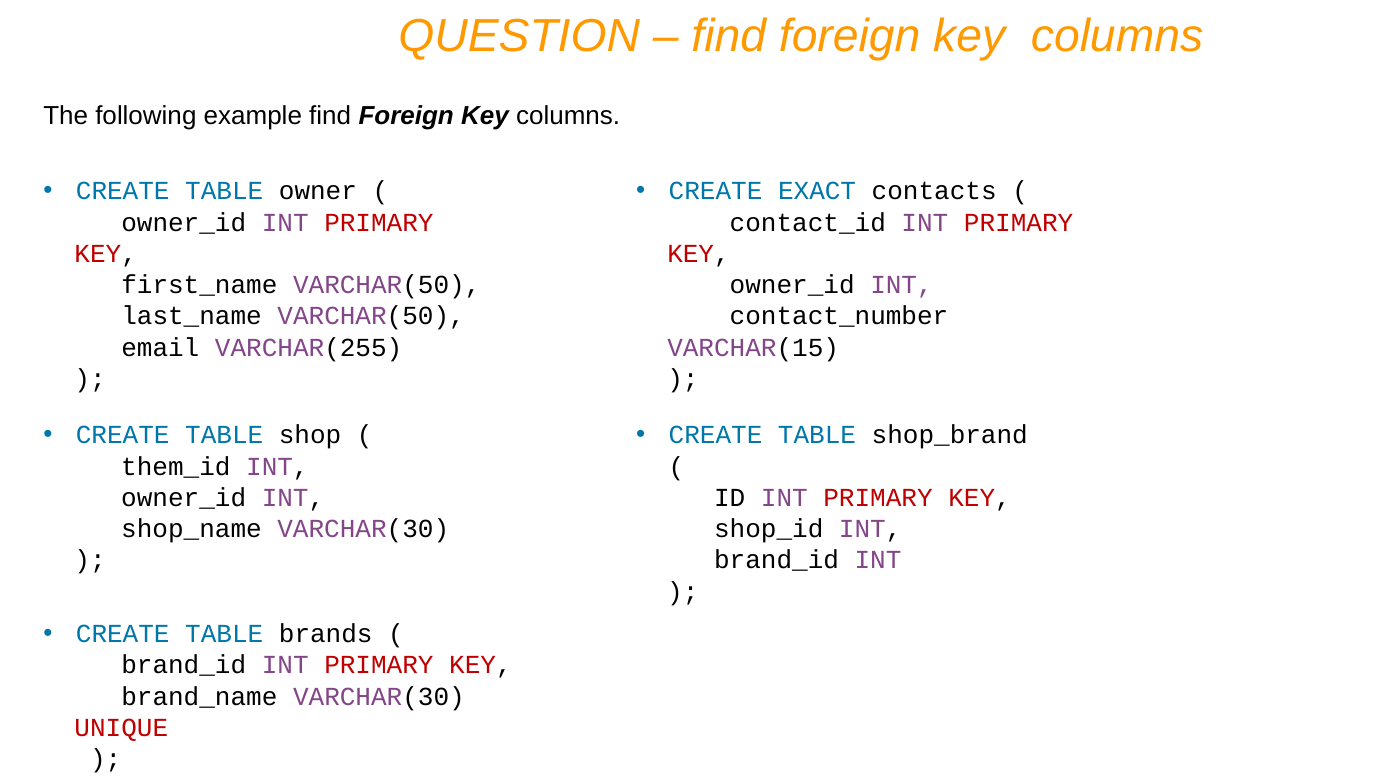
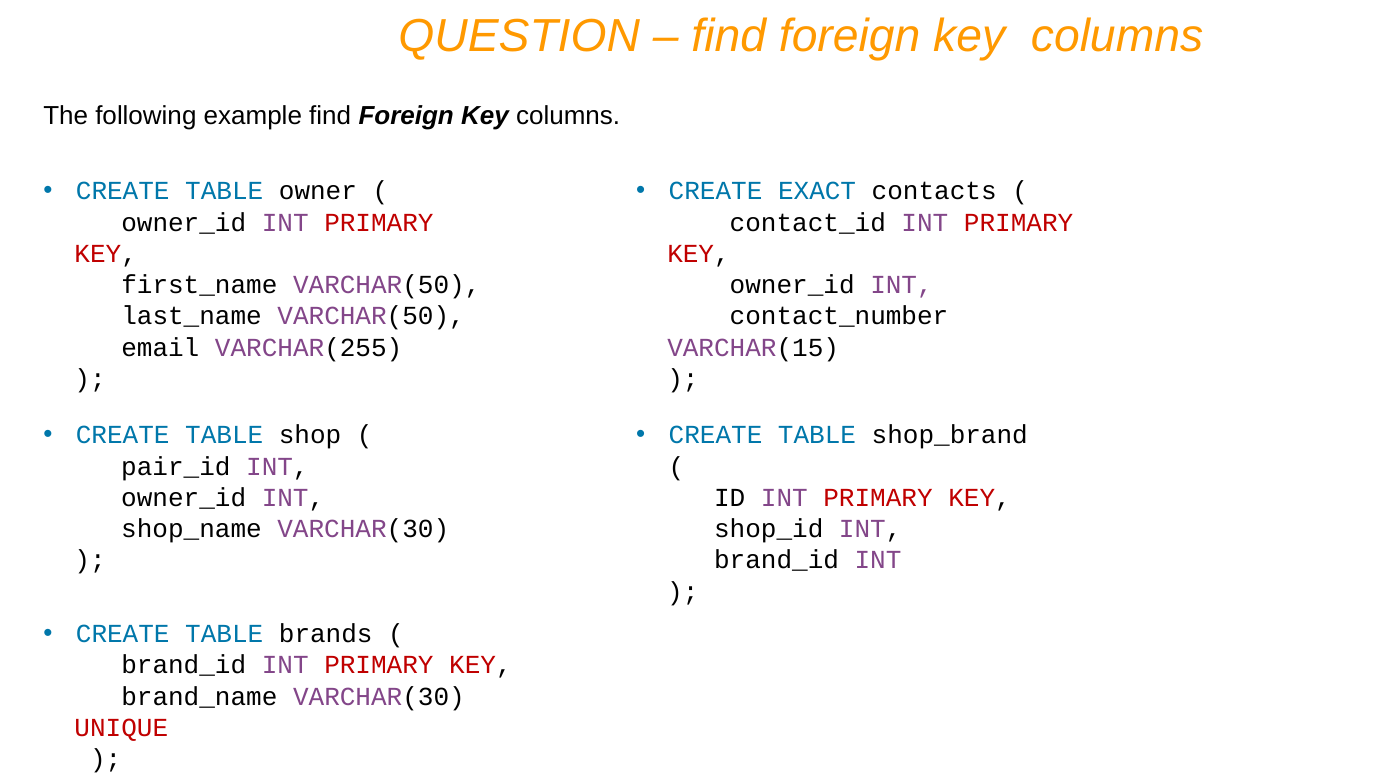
them_id: them_id -> pair_id (176, 466)
